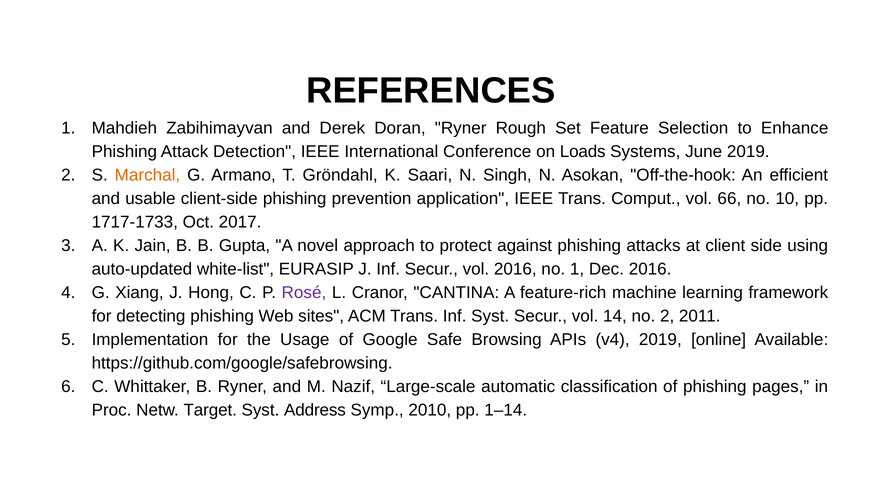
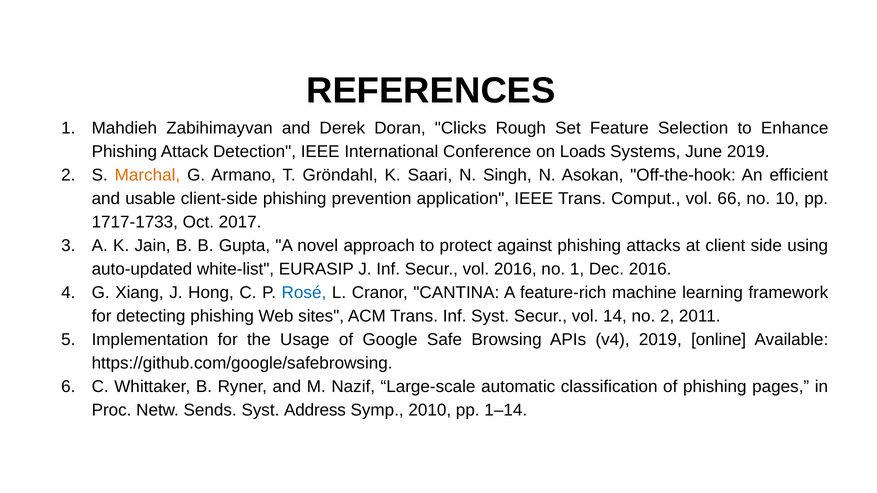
Doran Ryner: Ryner -> Clicks (461, 128)
Rosé colour: purple -> blue (304, 293)
Target: Target -> Sends (210, 410)
